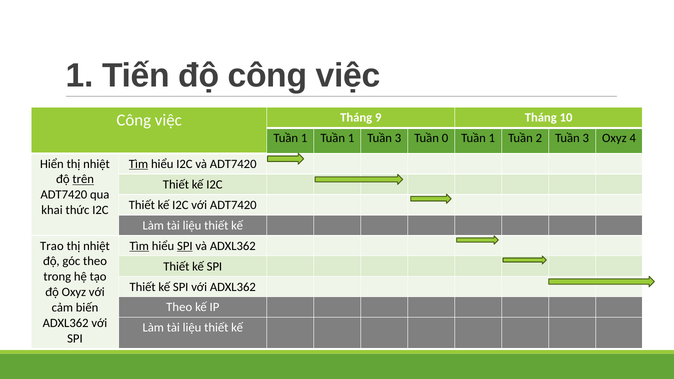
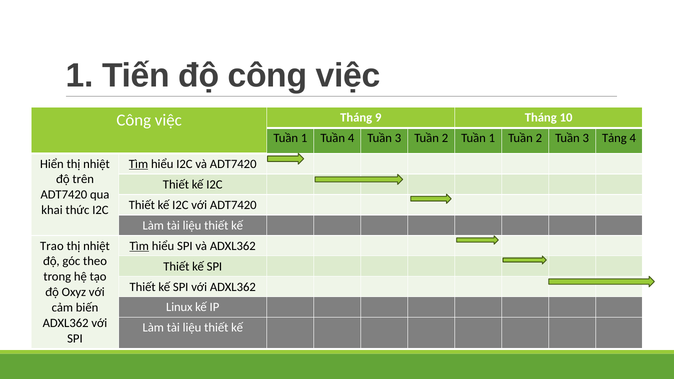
1 Tuần 1: 1 -> 4 (351, 138)
3 Tuần 0: 0 -> 2 (445, 138)
3 Oxyz: Oxyz -> Tảng (614, 138)
trên underline: present -> none (83, 179)
SPI underline: present -> none (185, 246)
Theo: Theo -> Linux (179, 307)
